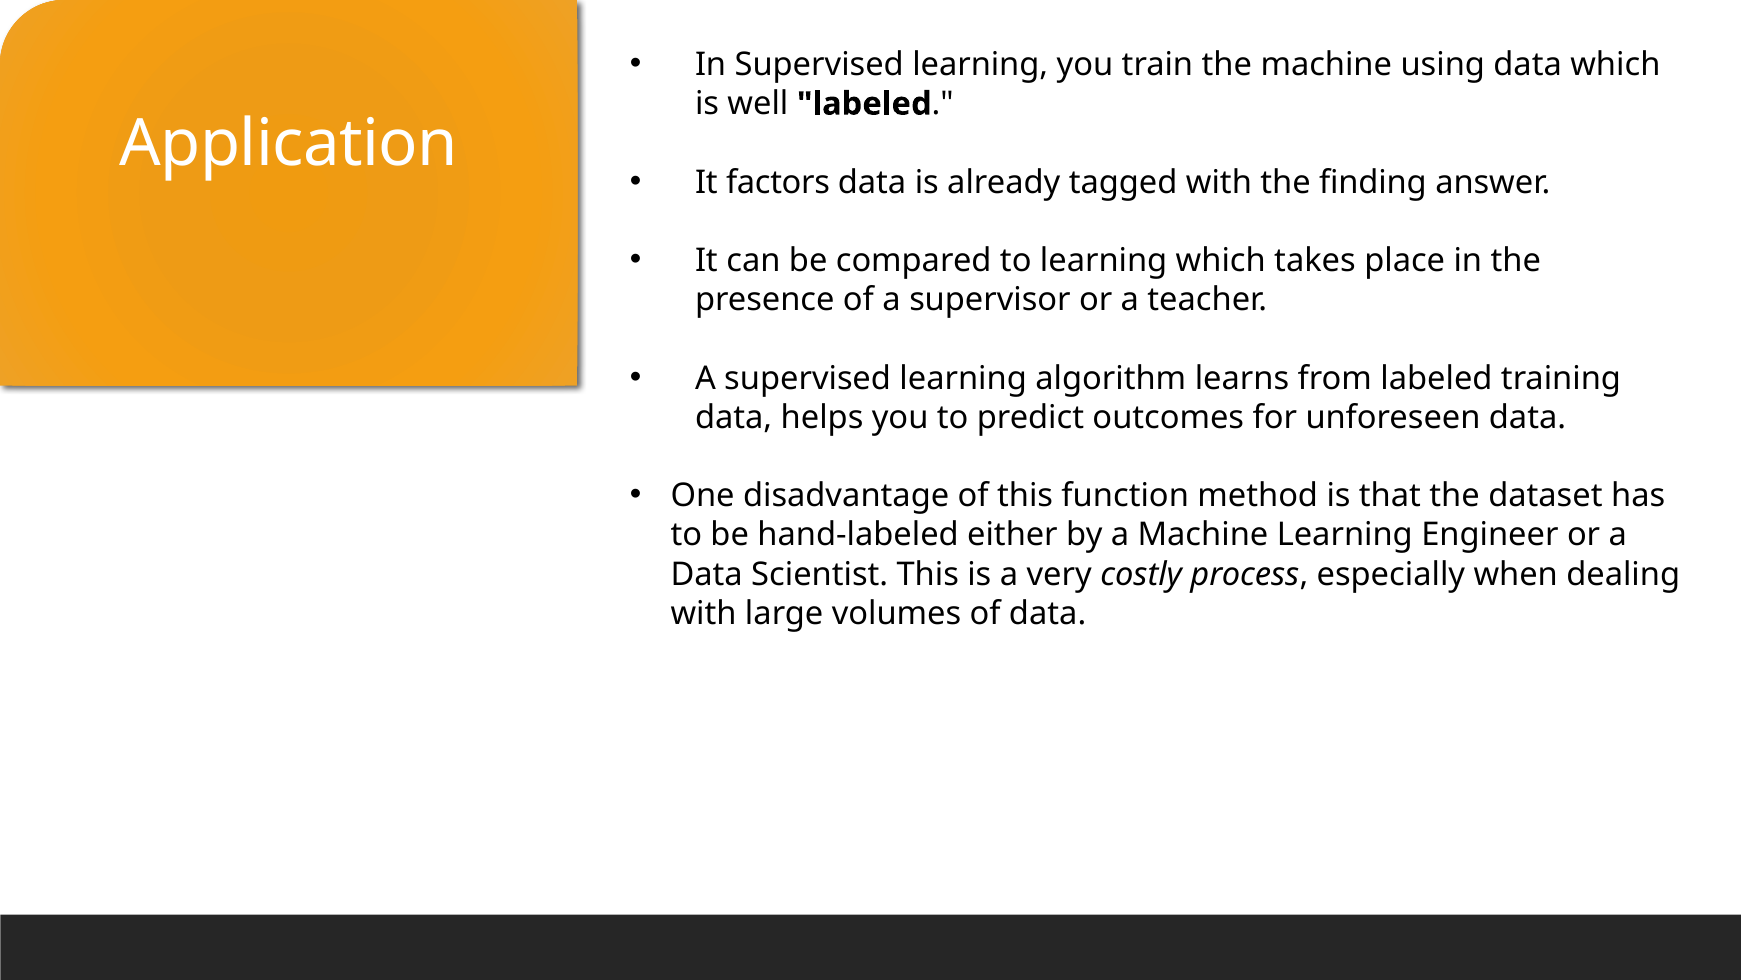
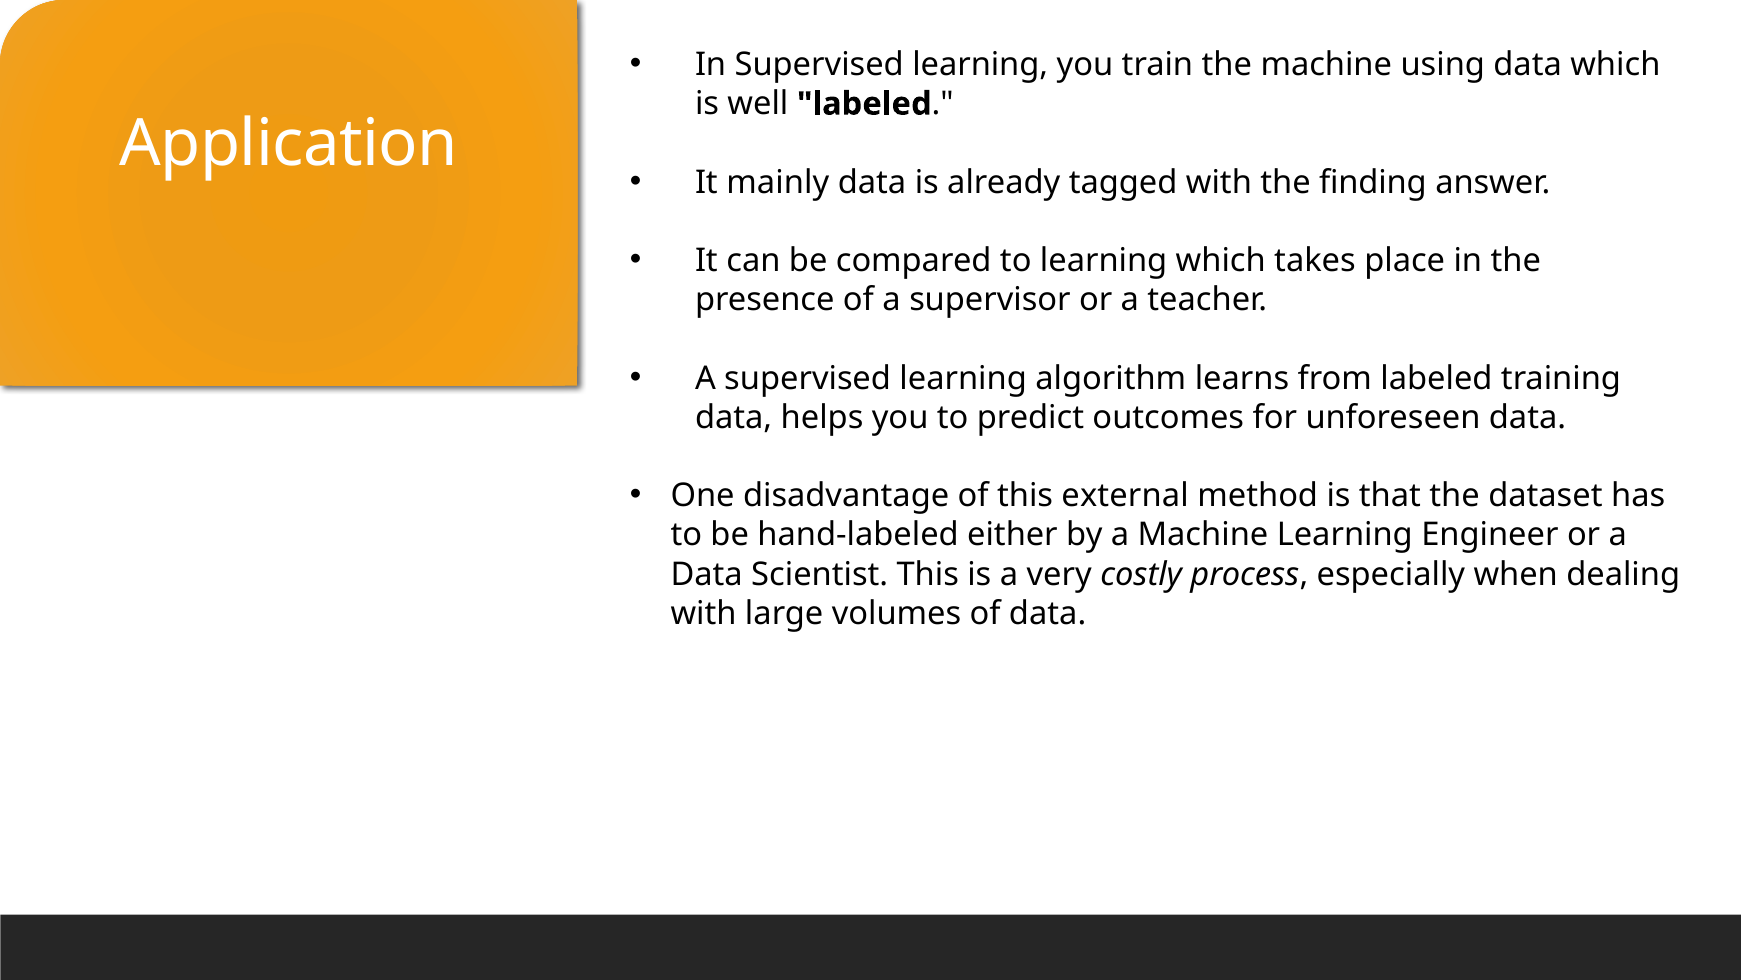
factors: factors -> mainly (778, 182)
function: function -> external (1125, 496)
